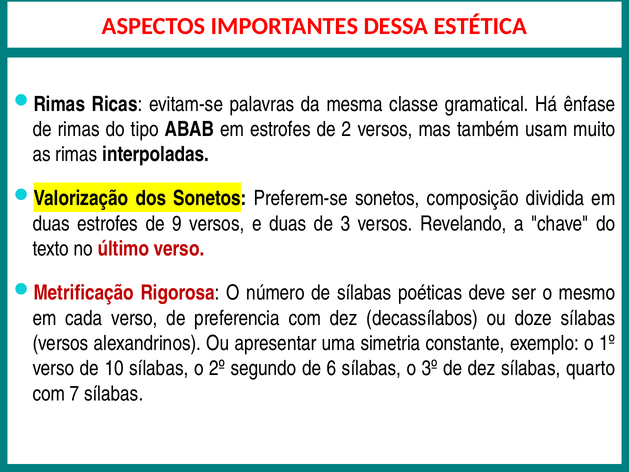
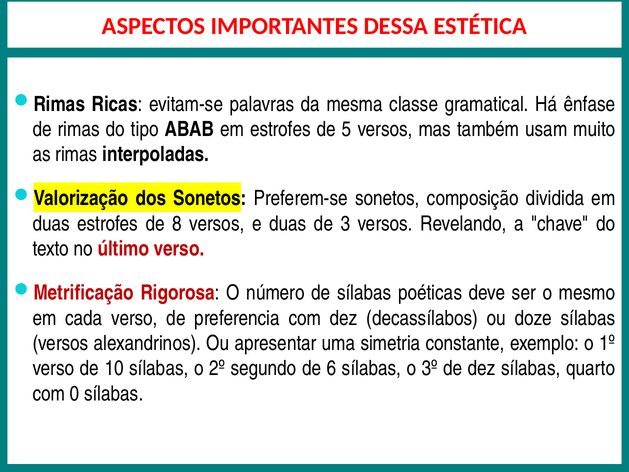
2: 2 -> 5 (347, 129)
9: 9 -> 8 (177, 224)
7: 7 -> 0 (75, 393)
